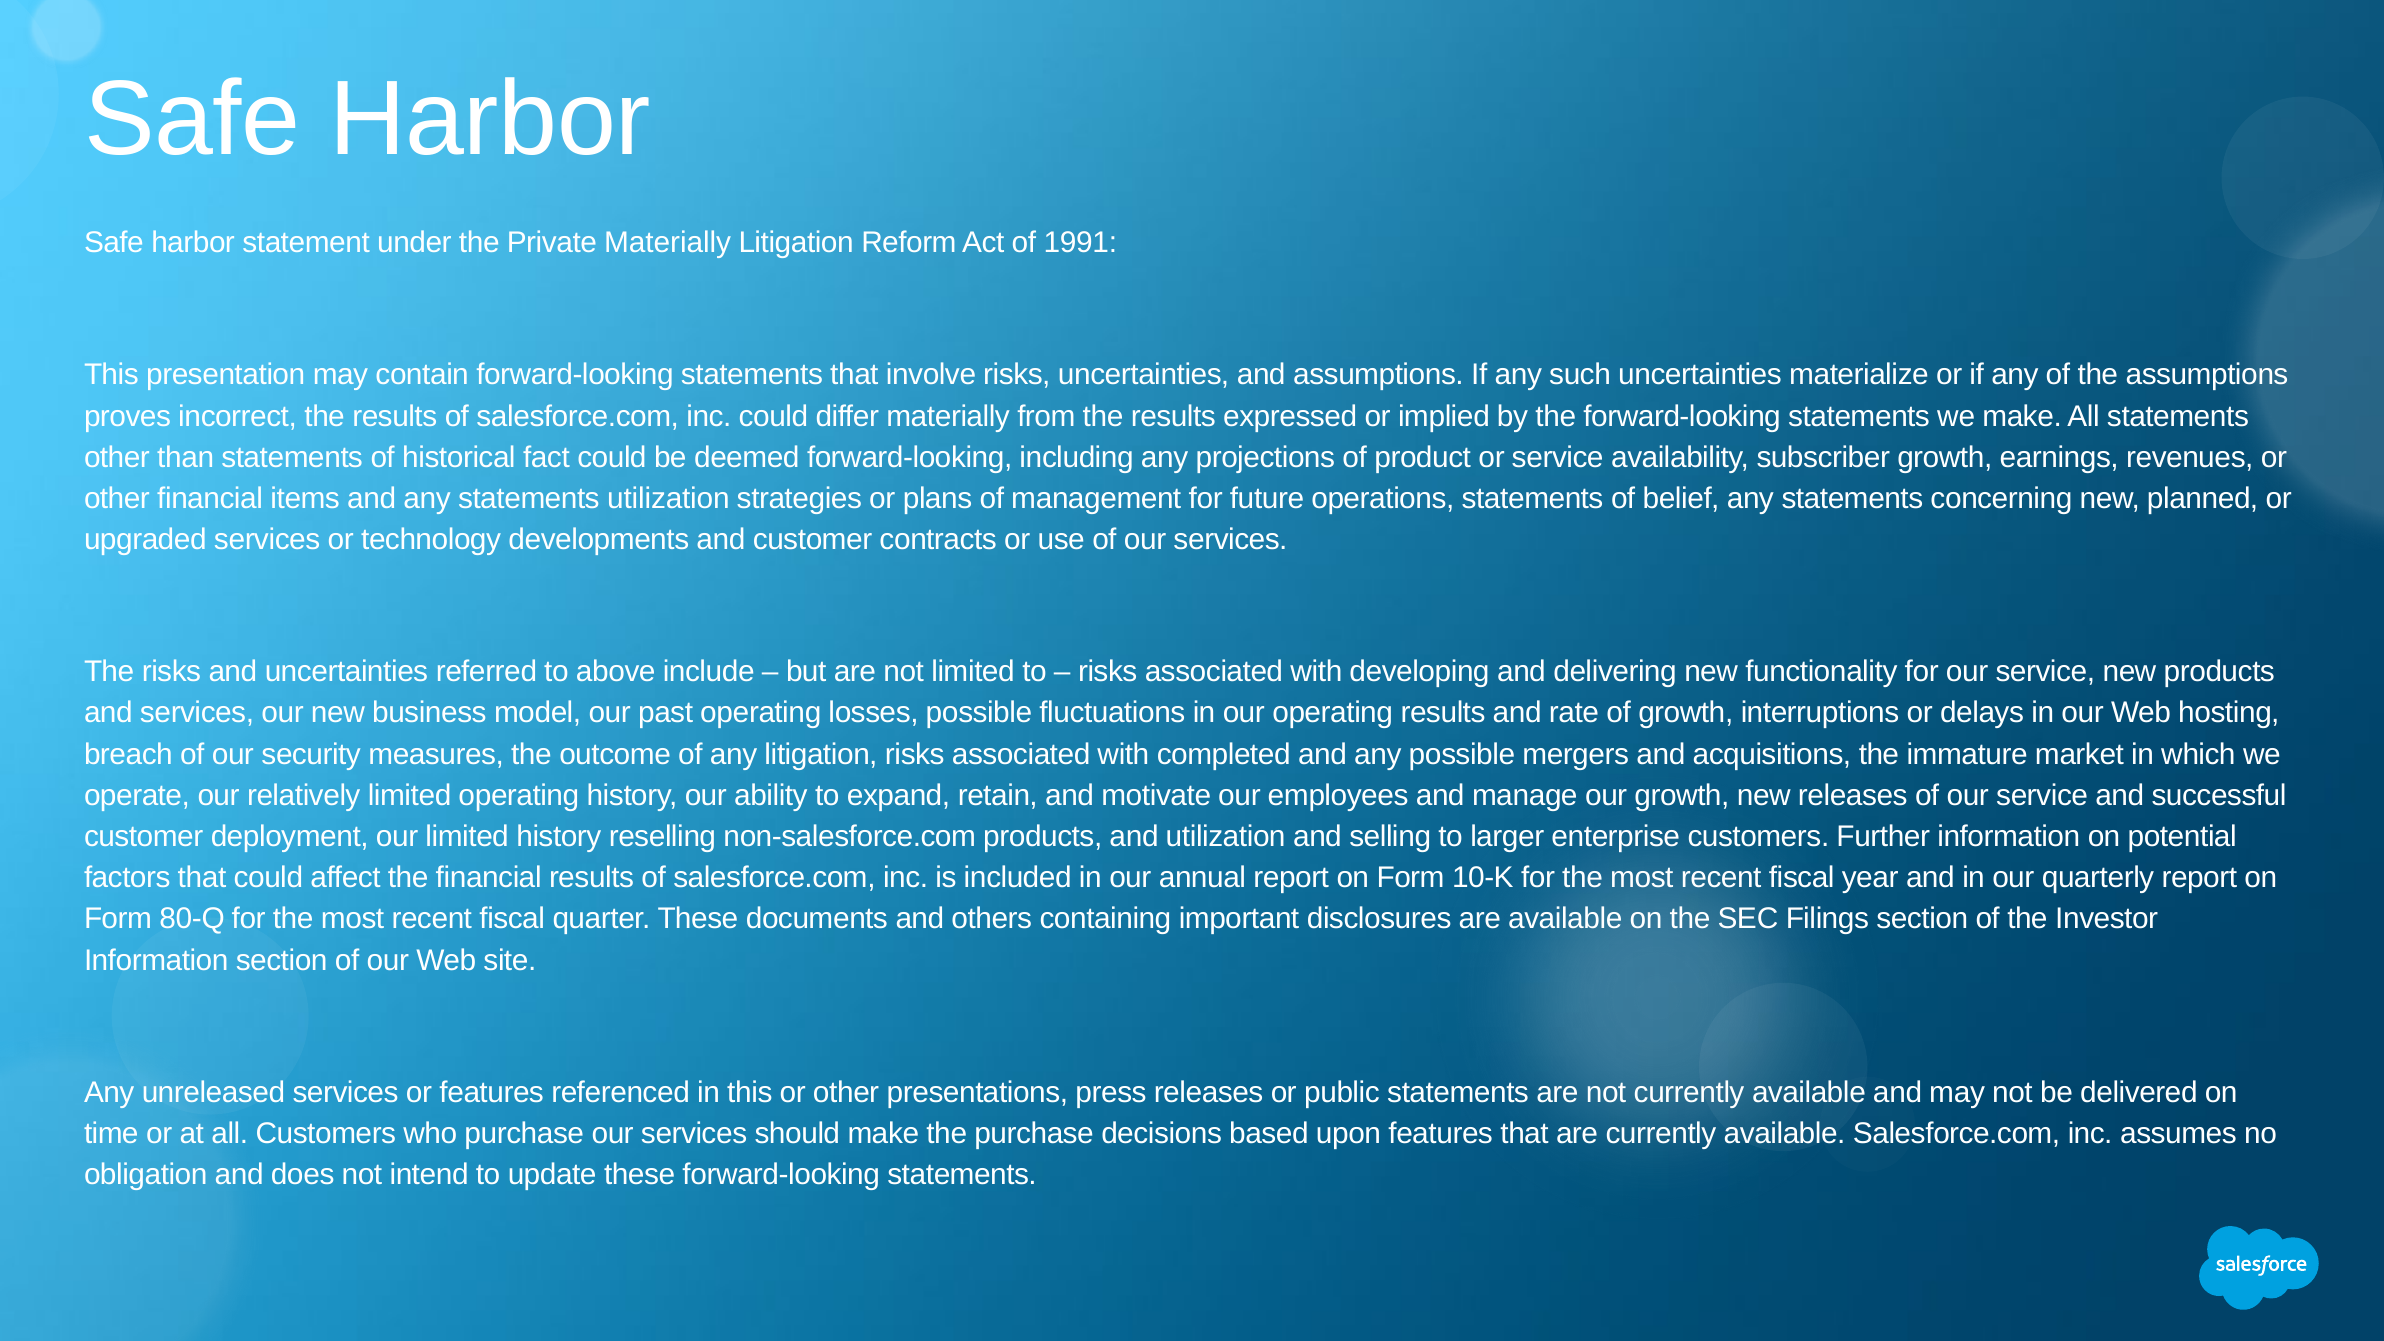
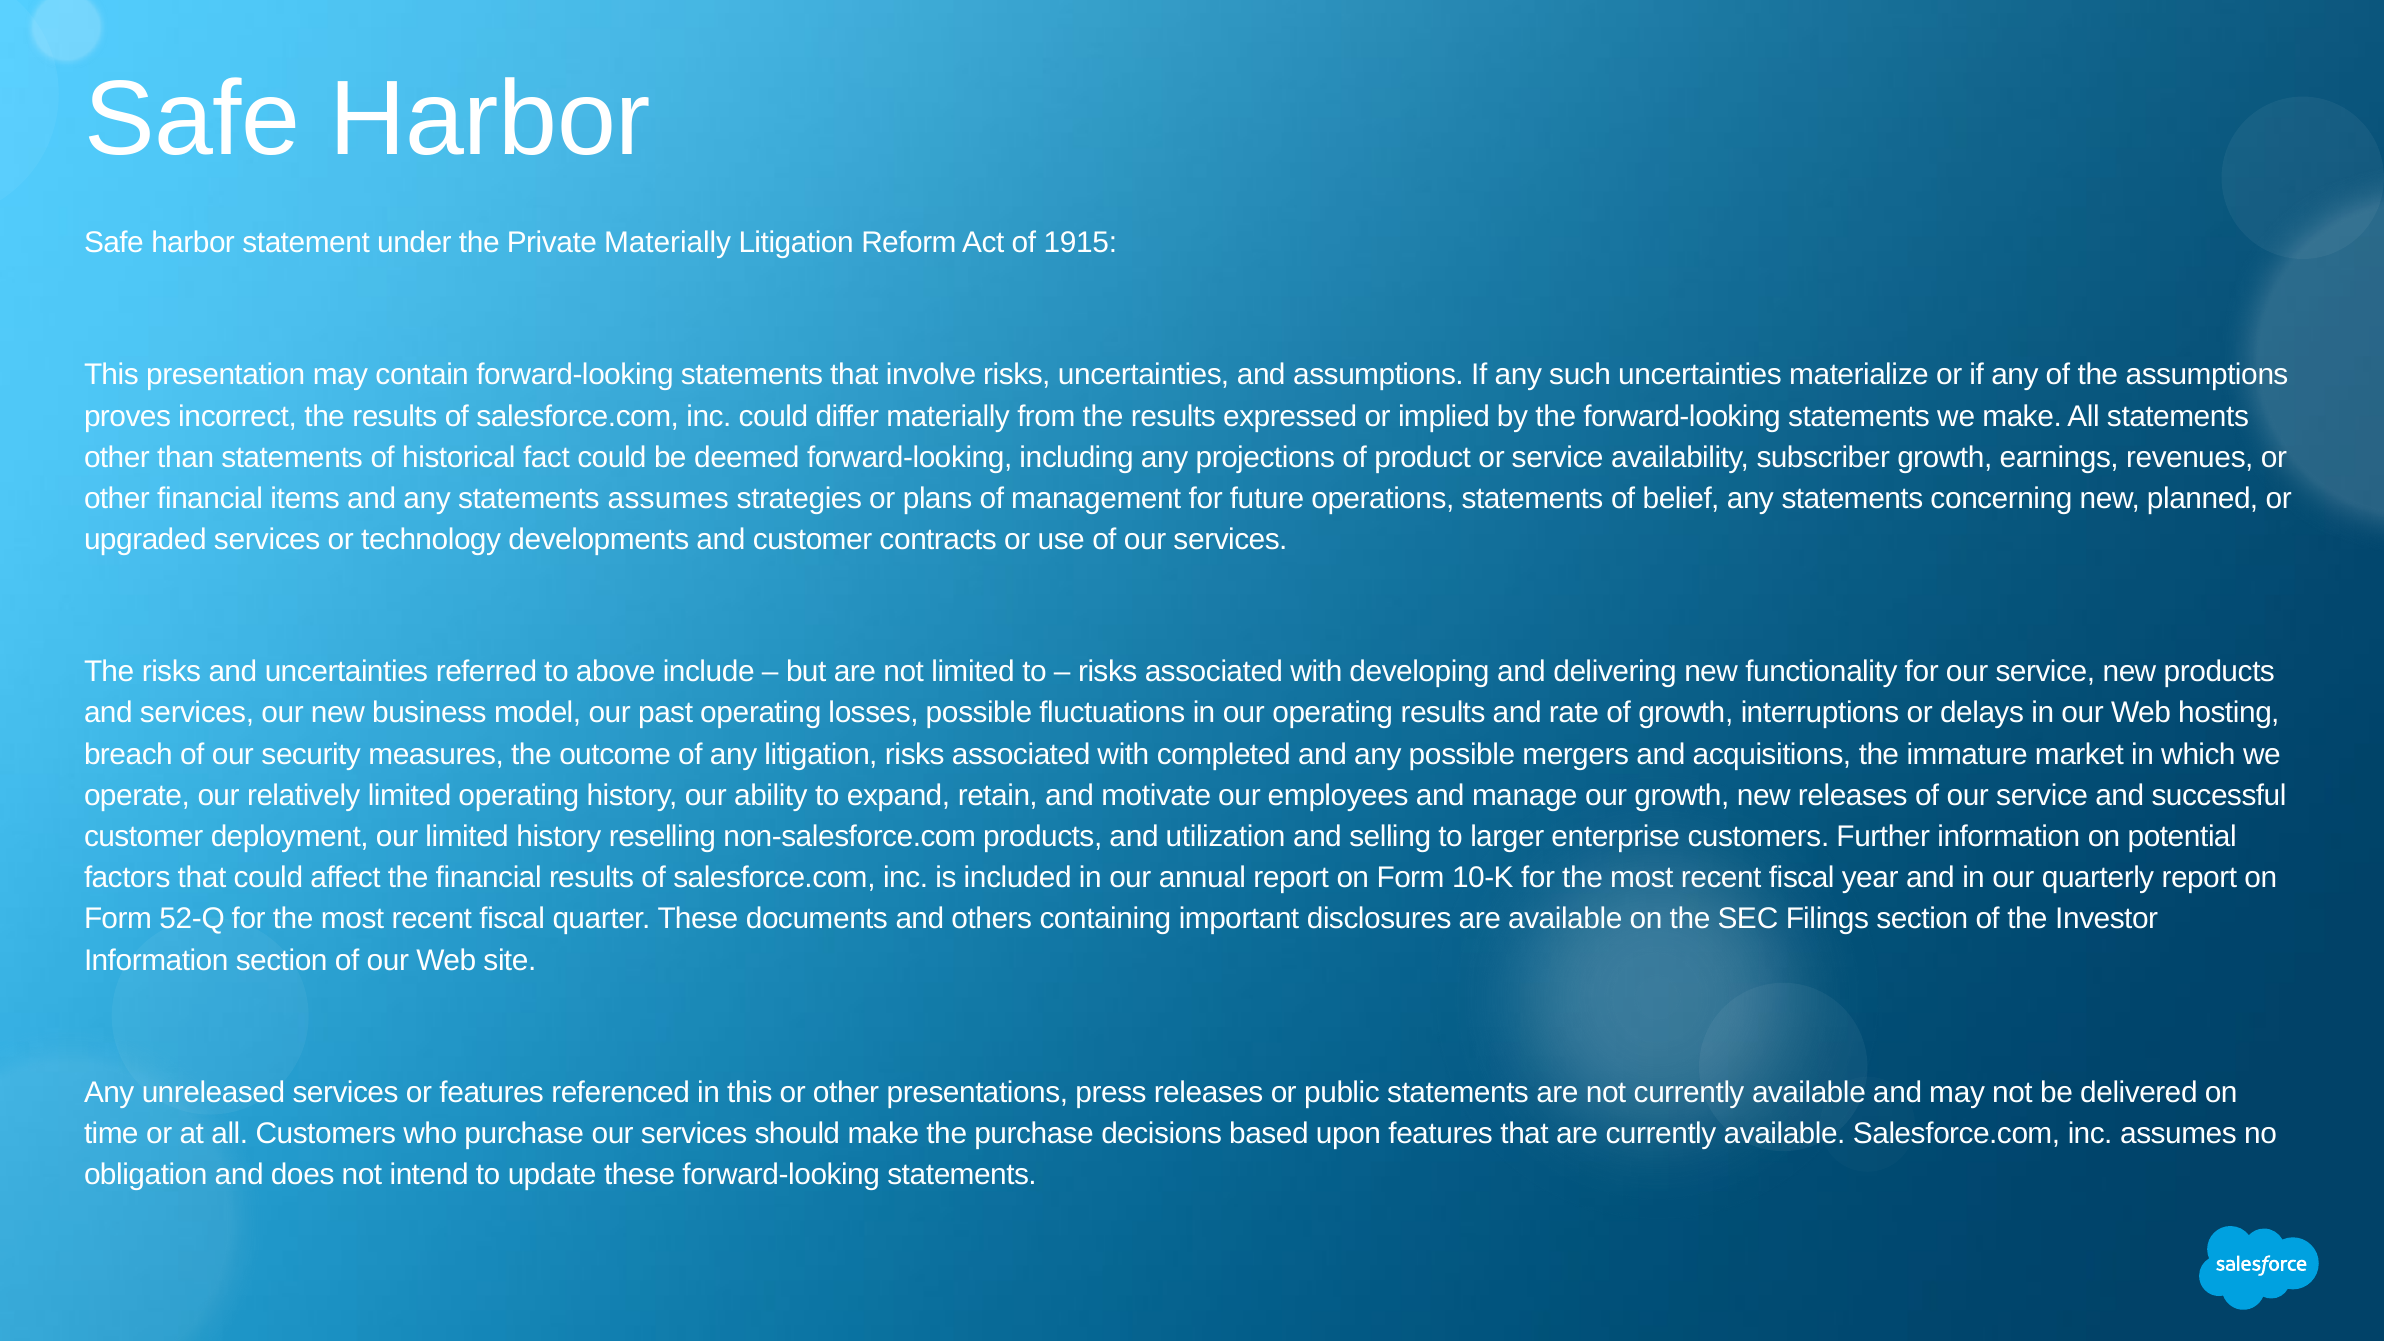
1991: 1991 -> 1915 (1080, 243)
statements utilization: utilization -> assumes (668, 499)
80-Q: 80-Q -> 52-Q (192, 919)
